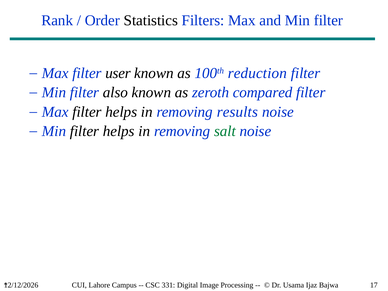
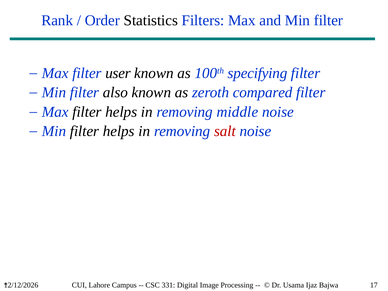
reduction: reduction -> specifying (258, 73)
results: results -> middle (237, 112)
salt colour: green -> red (225, 131)
